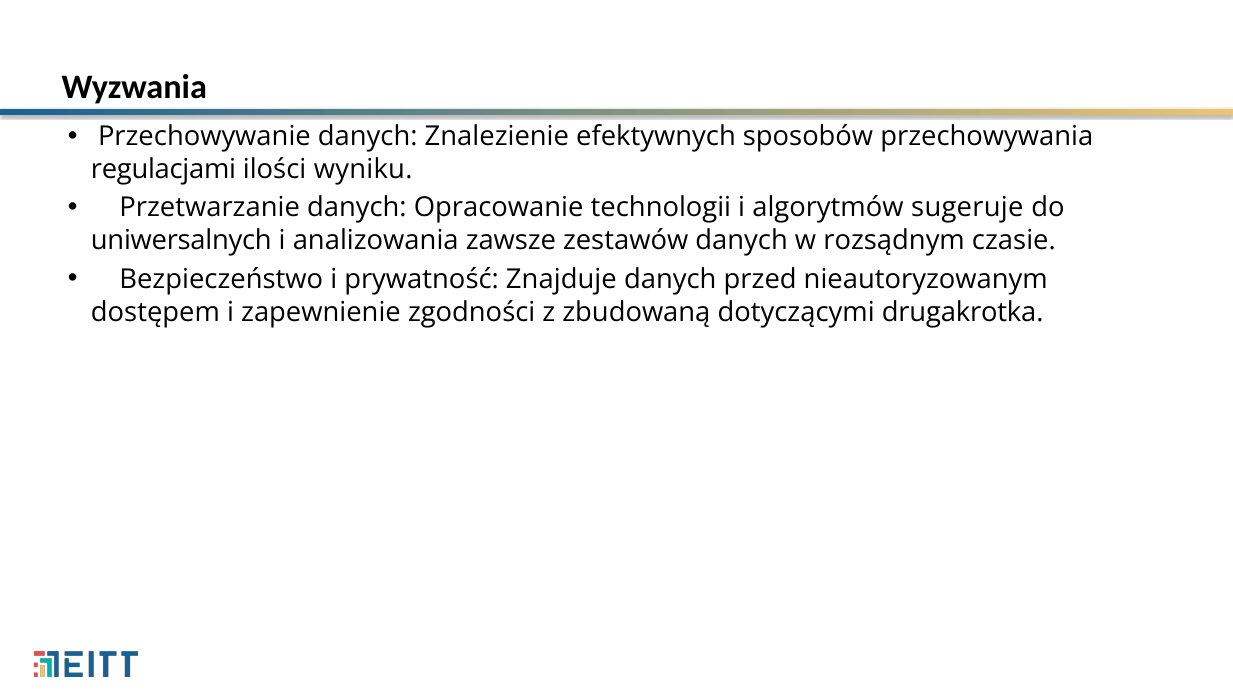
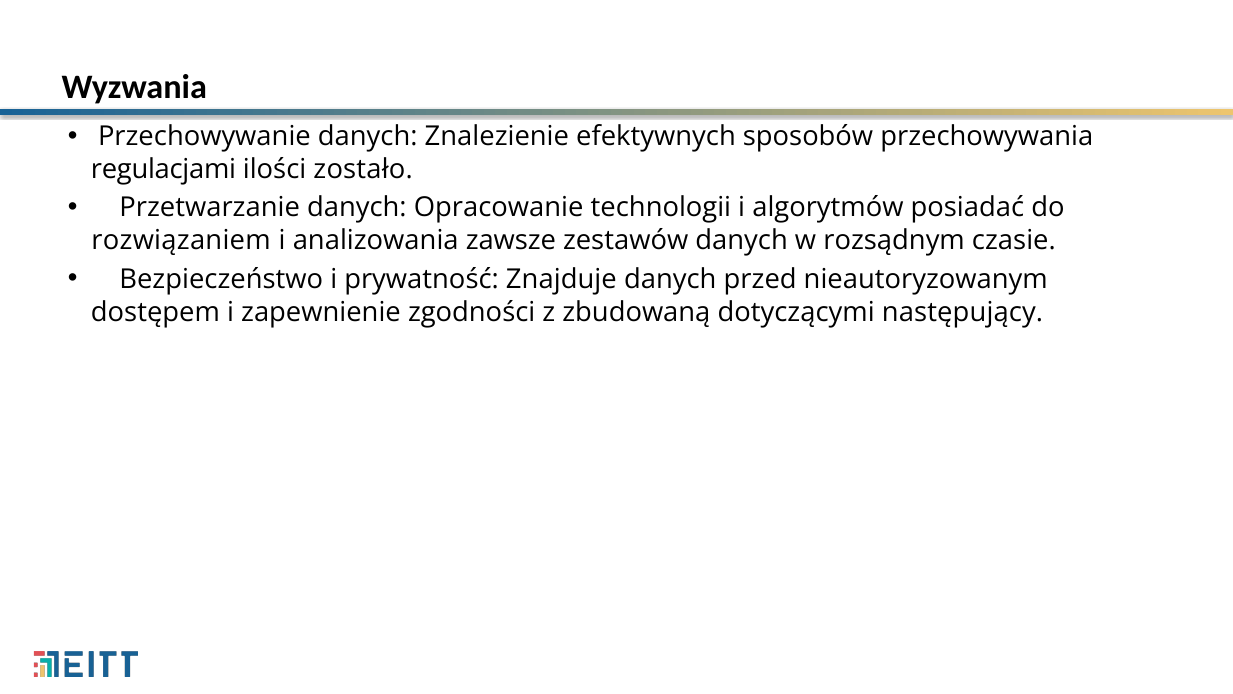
wyniku: wyniku -> zostało (363, 169)
sugeruje: sugeruje -> posiadać (967, 208)
uniwersalnych: uniwersalnych -> rozwiązaniem (181, 241)
drugakrotka: drugakrotka -> następujący (962, 312)
